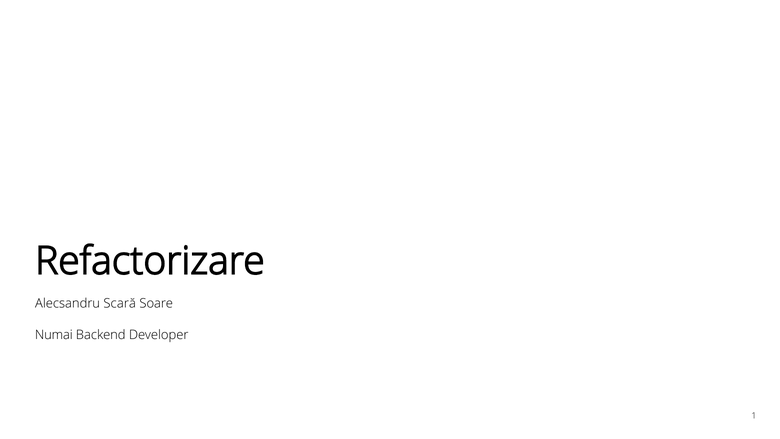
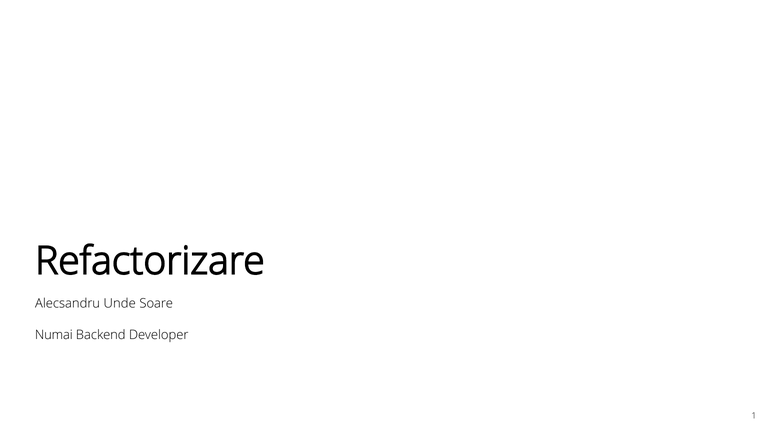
Scară: Scară -> Unde (120, 303)
